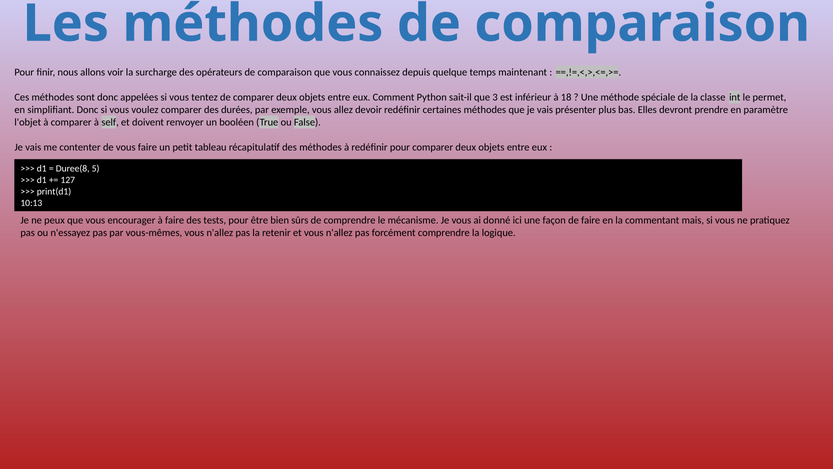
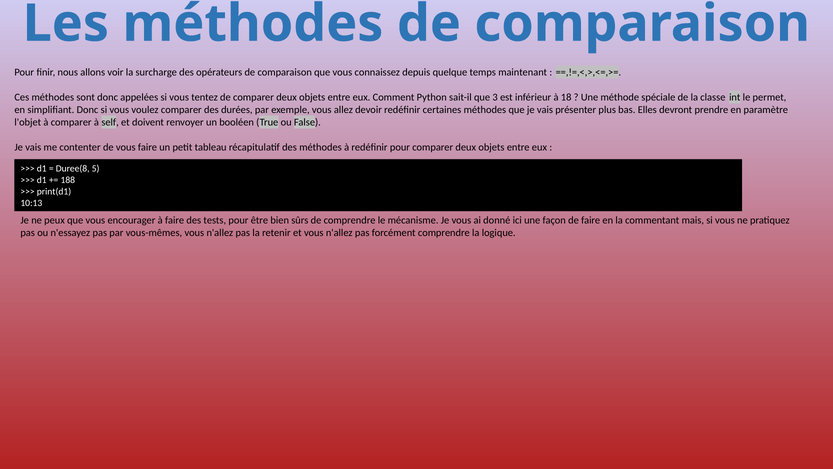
127: 127 -> 188 (68, 180)
